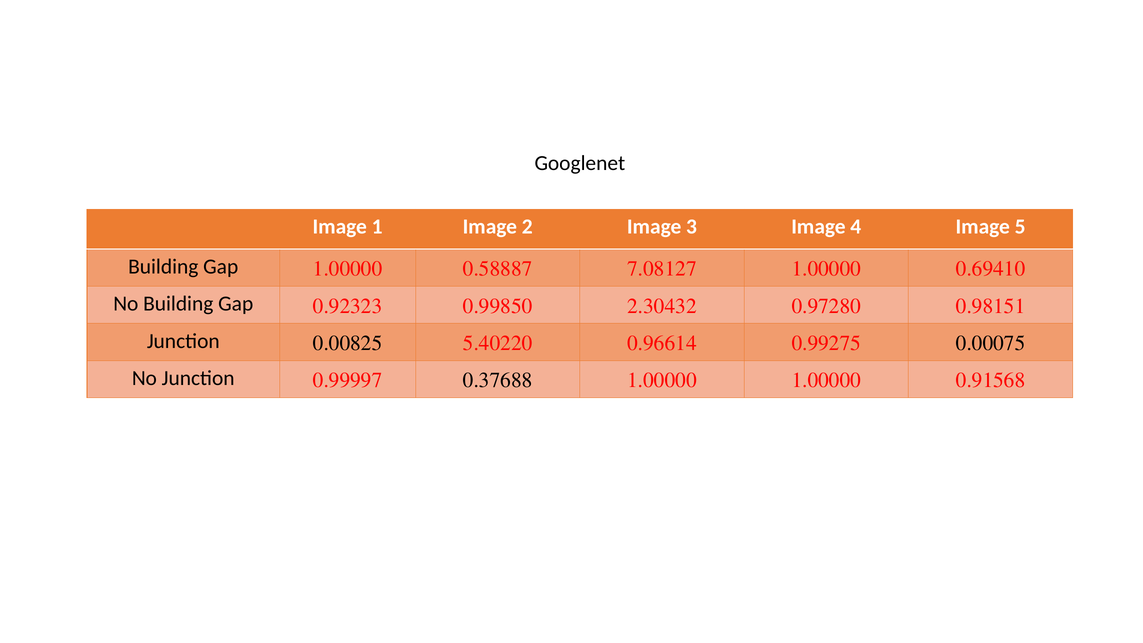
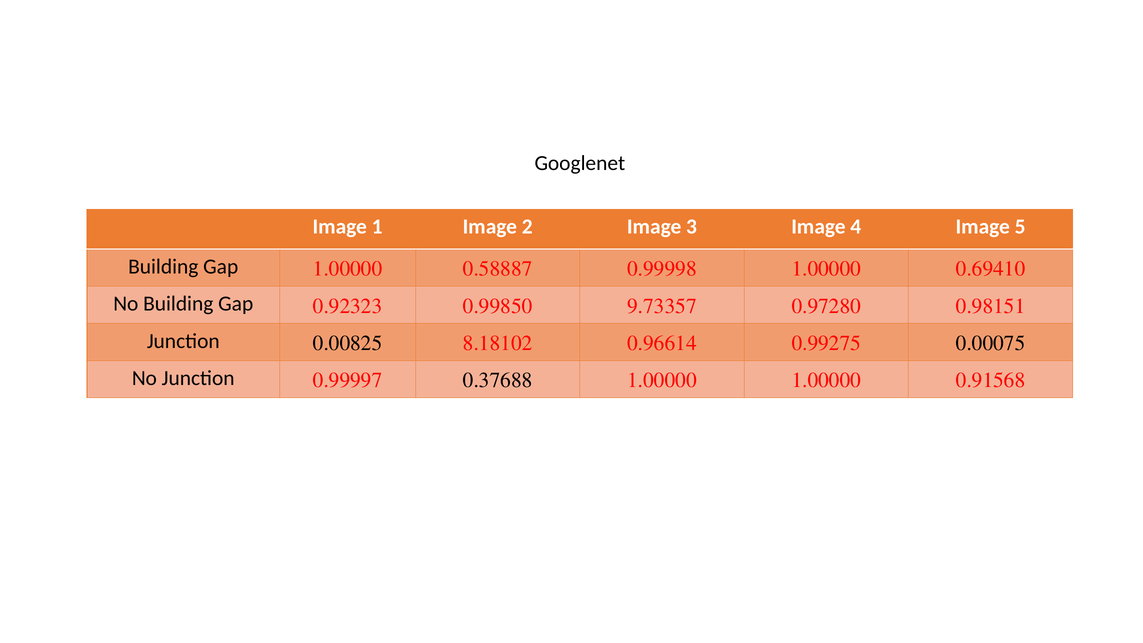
7.08127: 7.08127 -> 0.99998 (662, 269)
2.30432: 2.30432 -> 9.73357 (662, 306)
5.40220: 5.40220 -> 8.18102 (498, 343)
